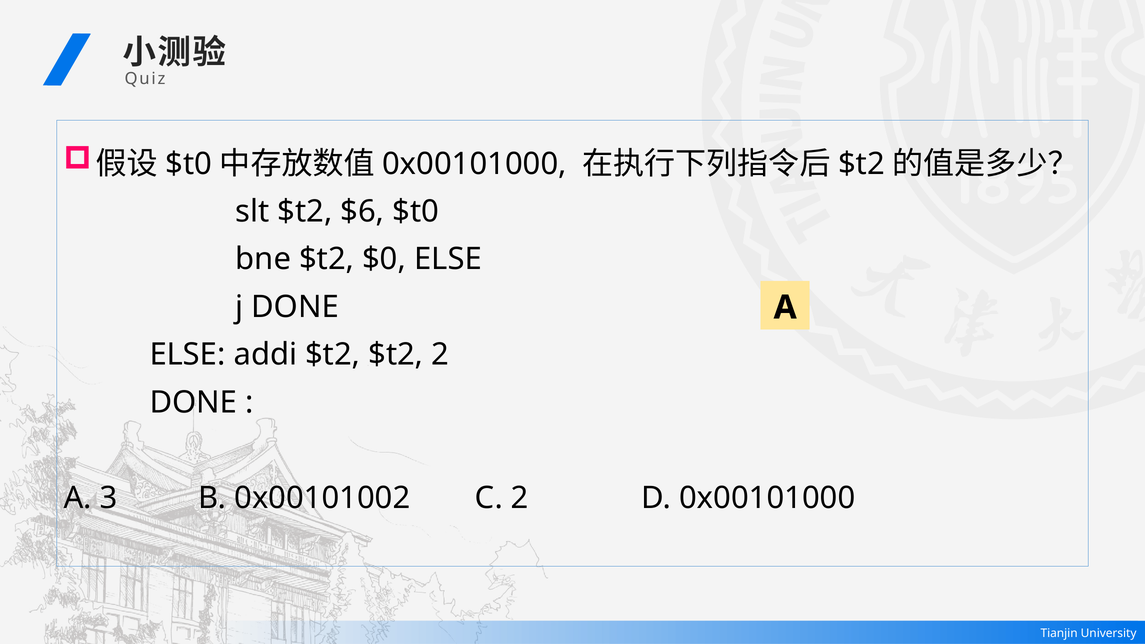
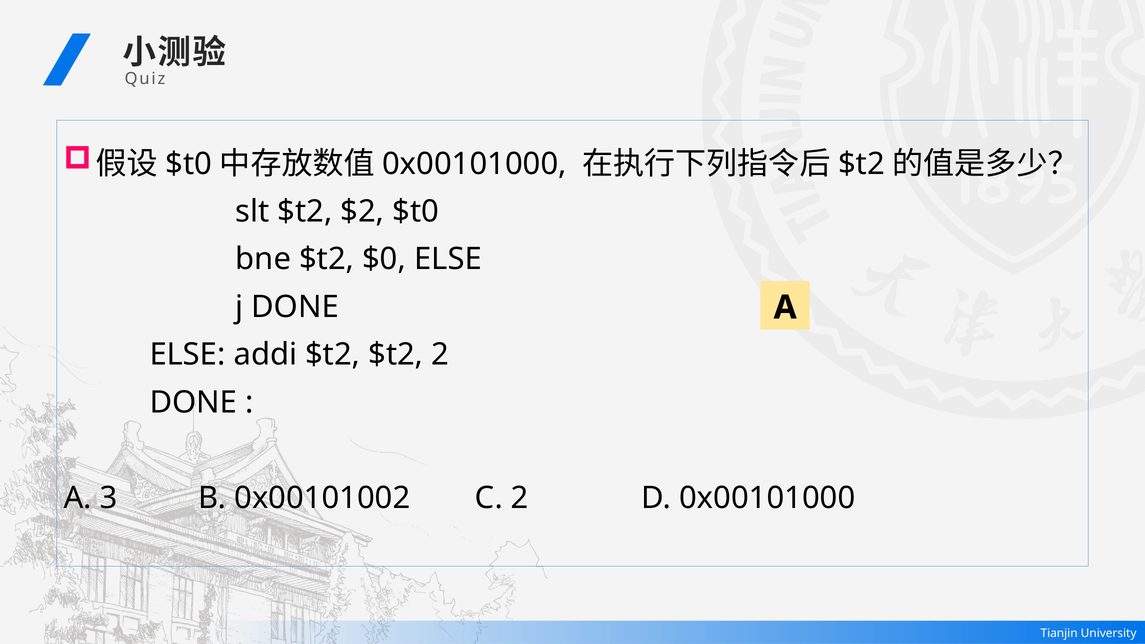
$6: $6 -> $2 (362, 212)
